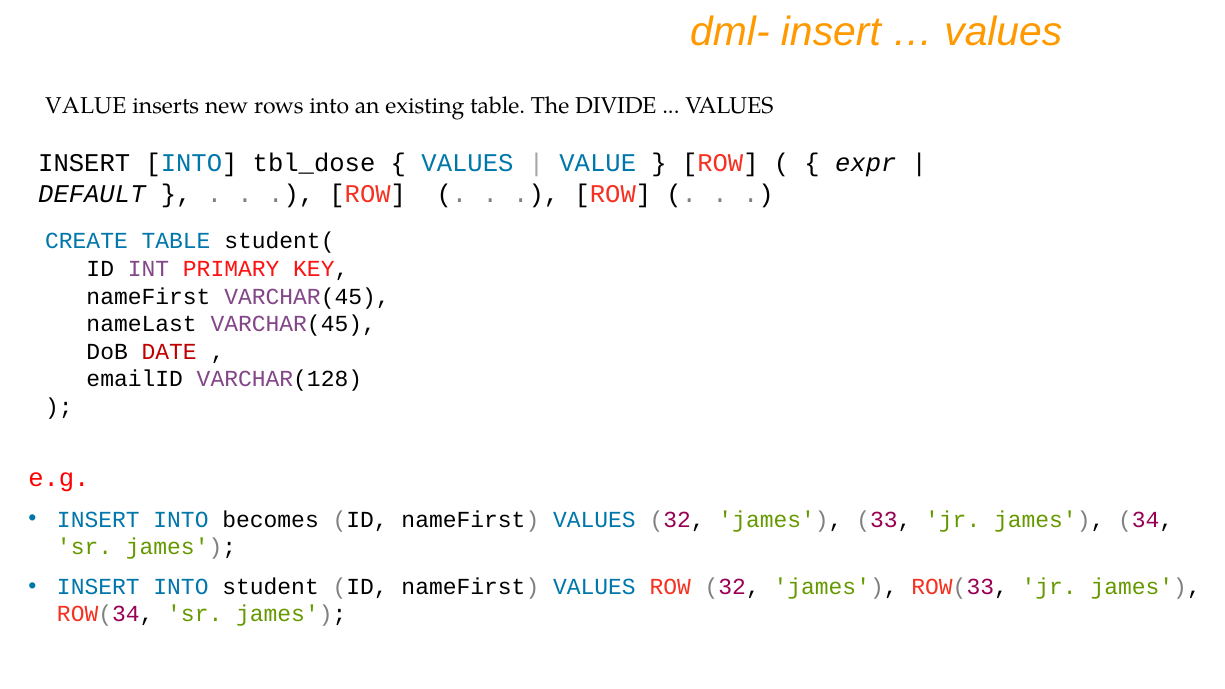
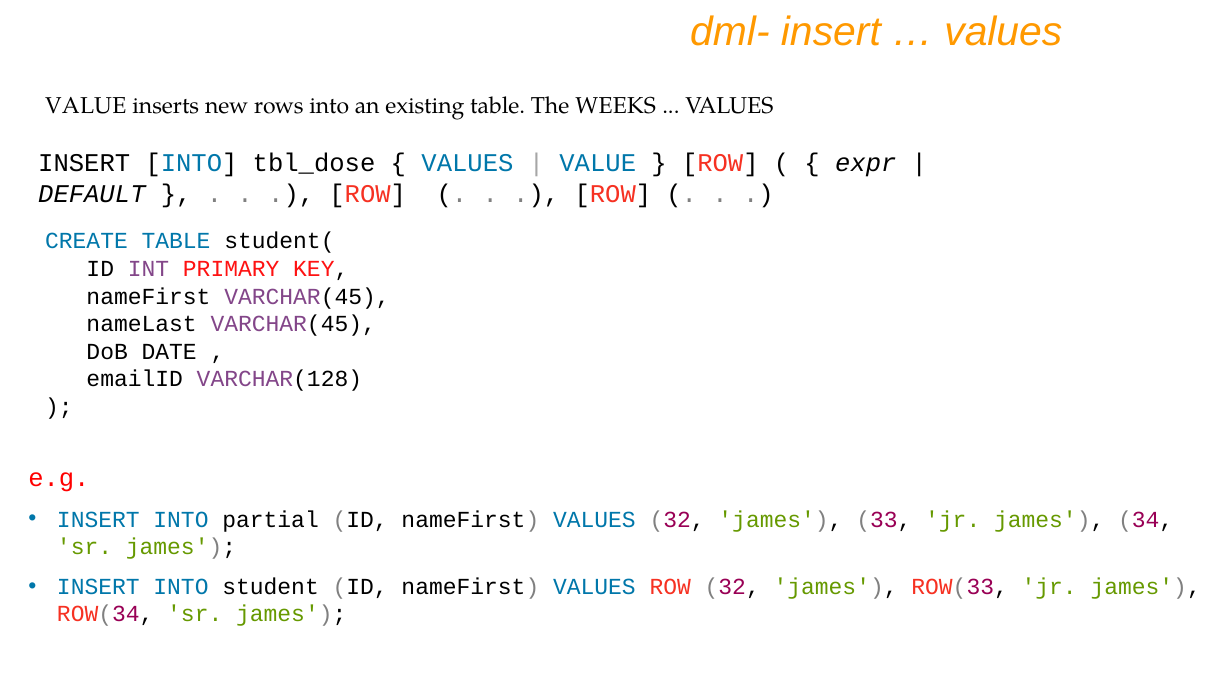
DIVIDE: DIVIDE -> WEEKS (616, 106)
DATE colour: red -> black (169, 352)
becomes: becomes -> partial (271, 520)
